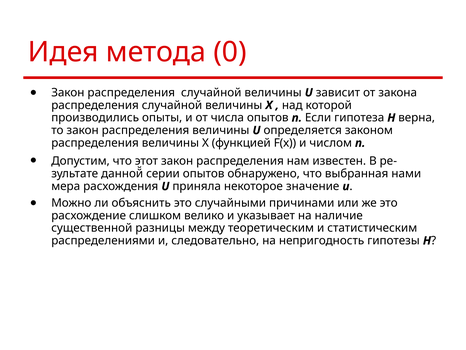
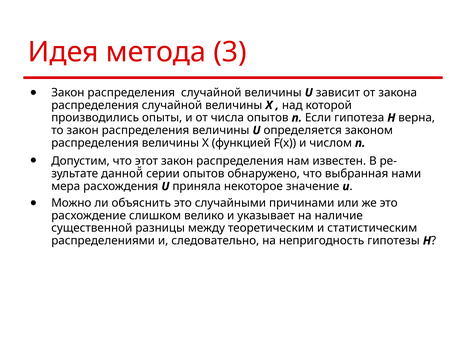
0: 0 -> 3 (230, 52)
